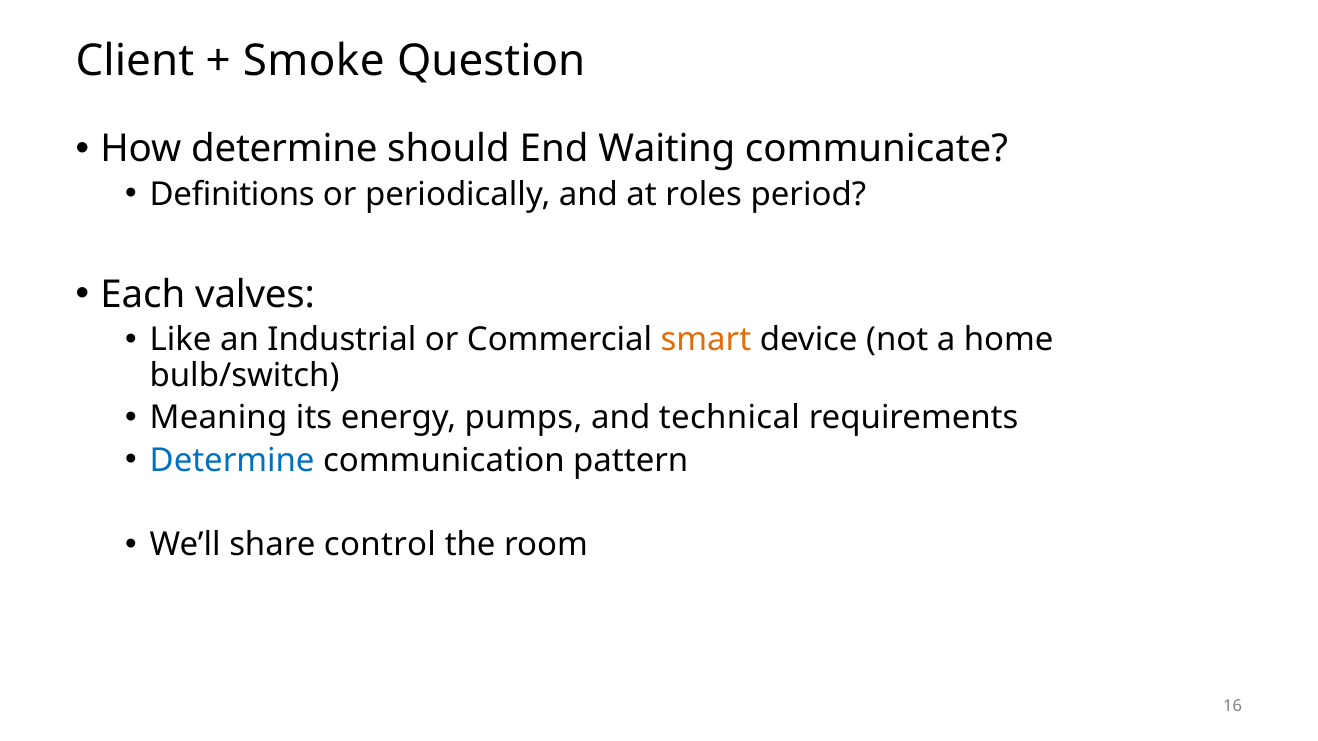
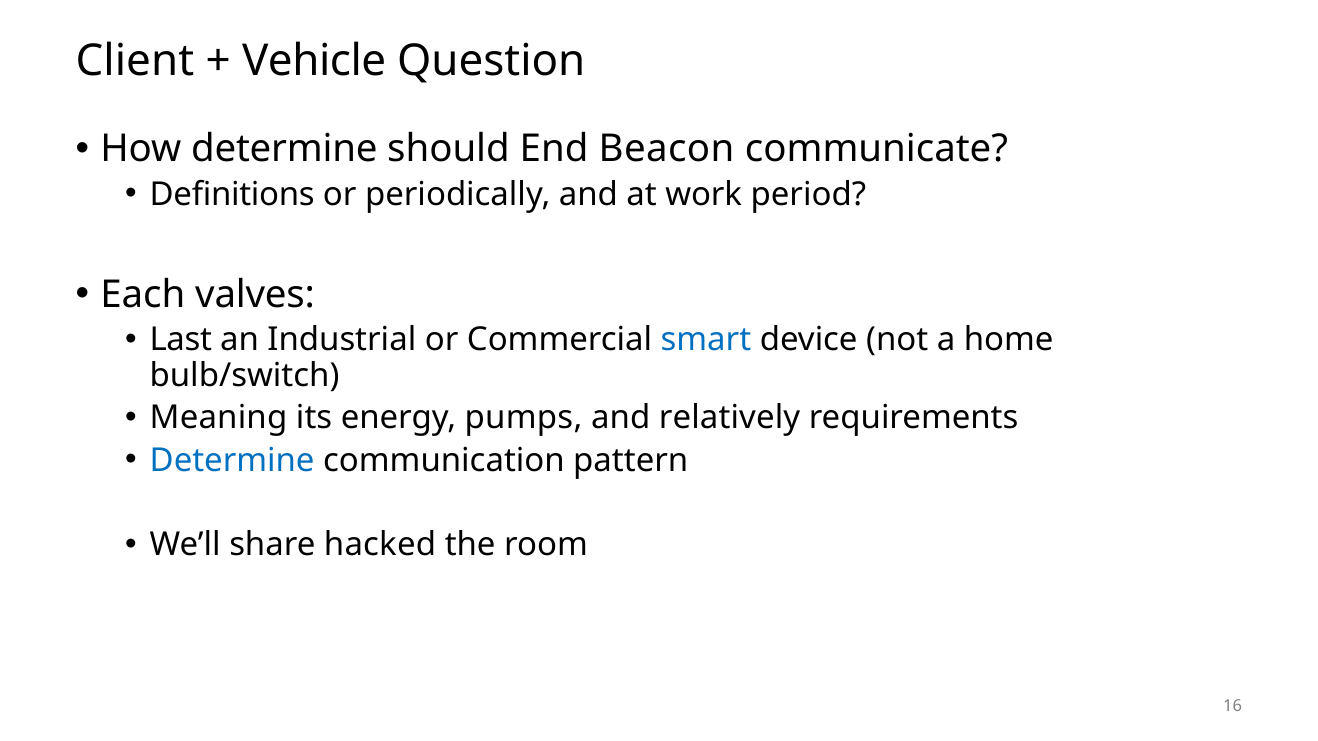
Smoke: Smoke -> Vehicle (314, 62)
Waiting: Waiting -> Beacon (667, 149)
roles: roles -> work (704, 194)
Like: Like -> Last (181, 340)
smart colour: orange -> blue (706, 340)
technical: technical -> relatively (730, 418)
control: control -> hacked (380, 545)
